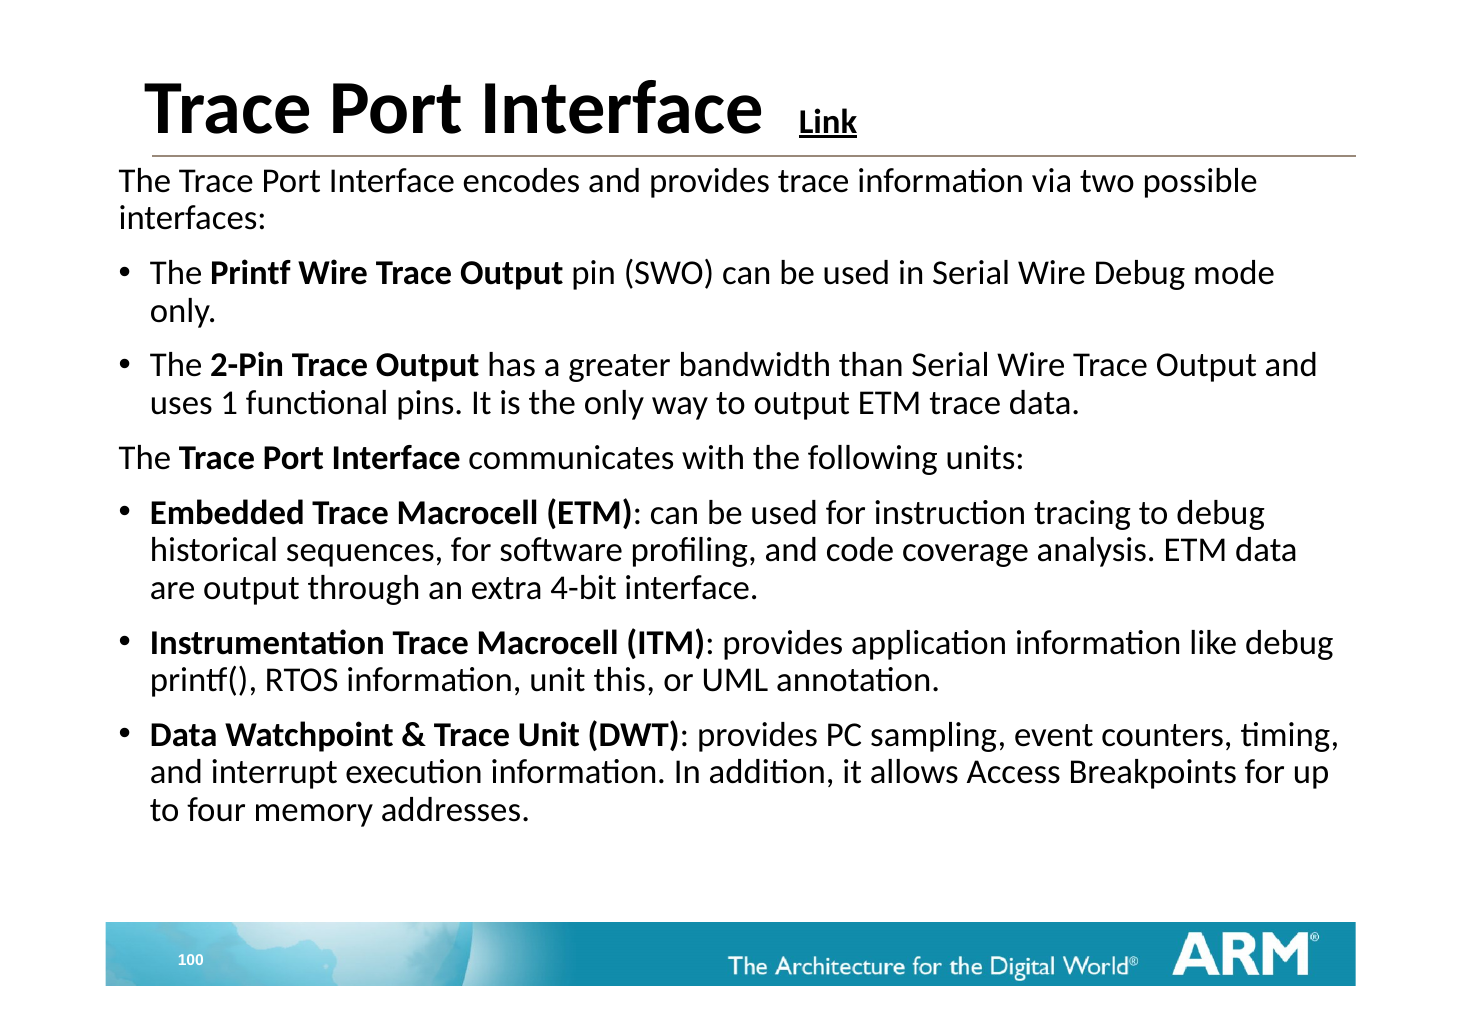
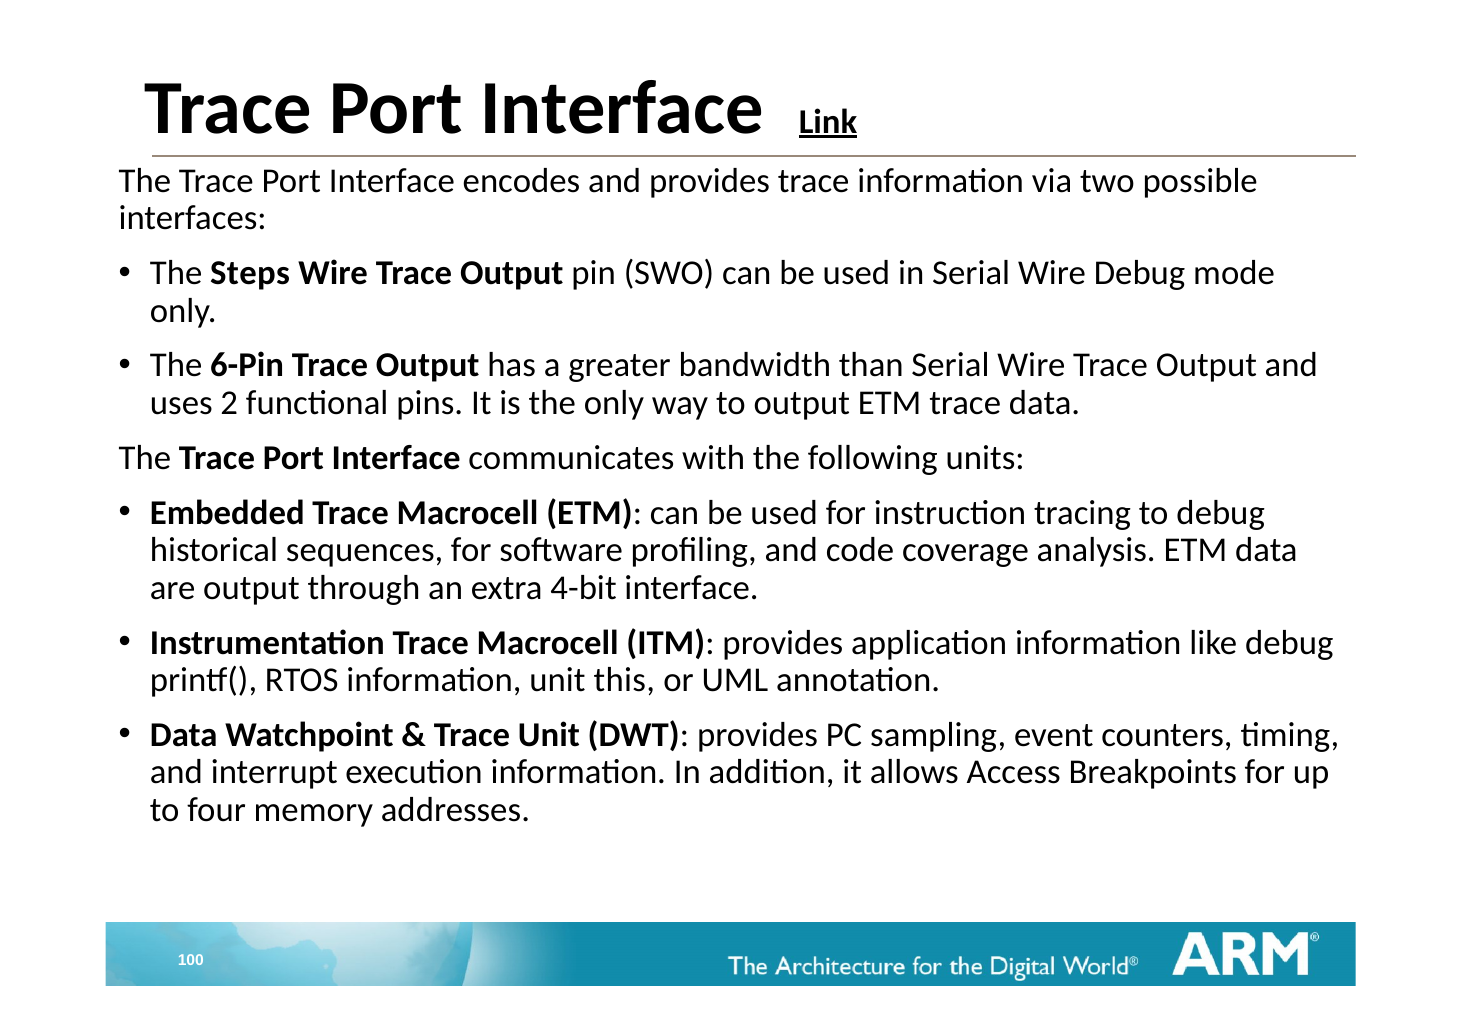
Printf: Printf -> Steps (250, 273)
2-Pin: 2-Pin -> 6-Pin (247, 365)
1: 1 -> 2 (229, 403)
